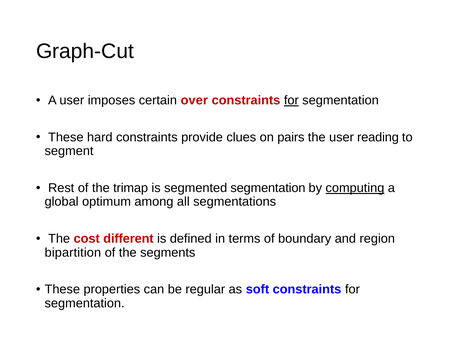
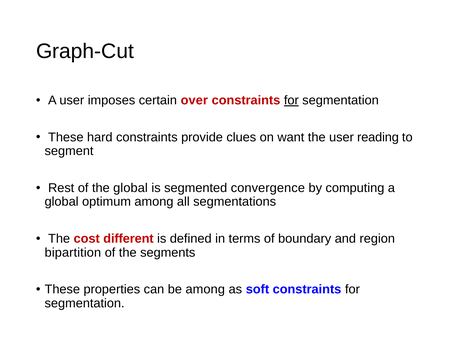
pairs: pairs -> want (291, 138)
the trimap: trimap -> global (130, 188)
segmented segmentation: segmentation -> convergence (268, 188)
computing underline: present -> none (355, 188)
be regular: regular -> among (205, 290)
